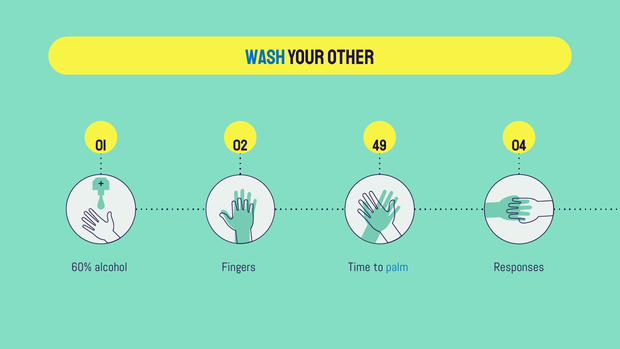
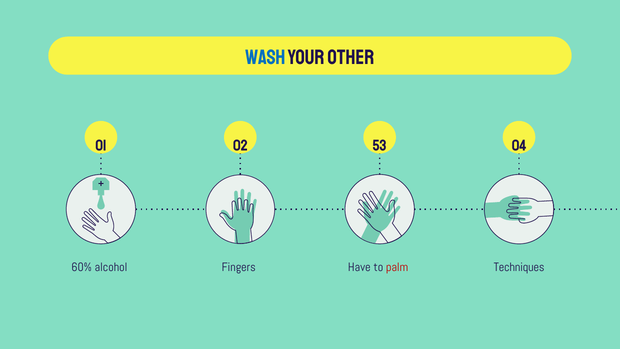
49: 49 -> 53 (380, 145)
Time: Time -> Have (359, 267)
palm colour: blue -> red (397, 267)
Responses: Responses -> Techniques (519, 267)
